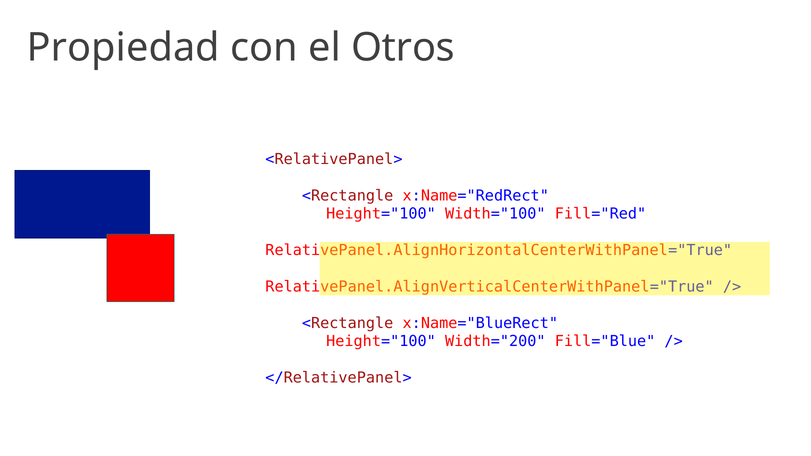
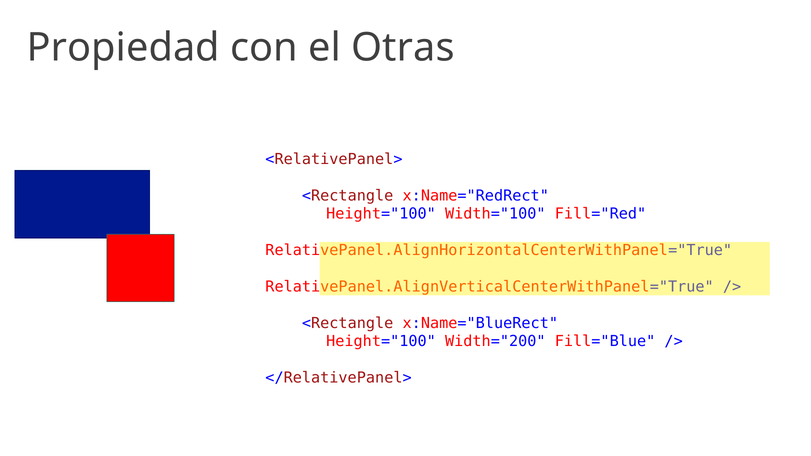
Otros: Otros -> Otras (403, 48)
